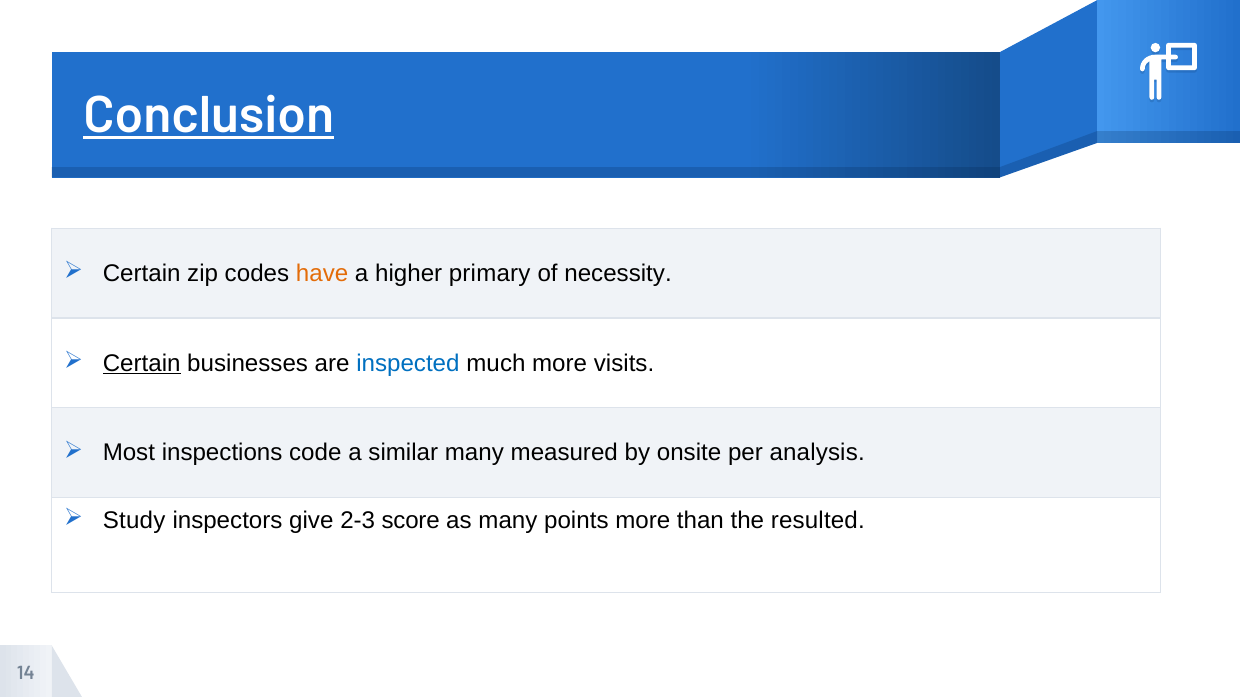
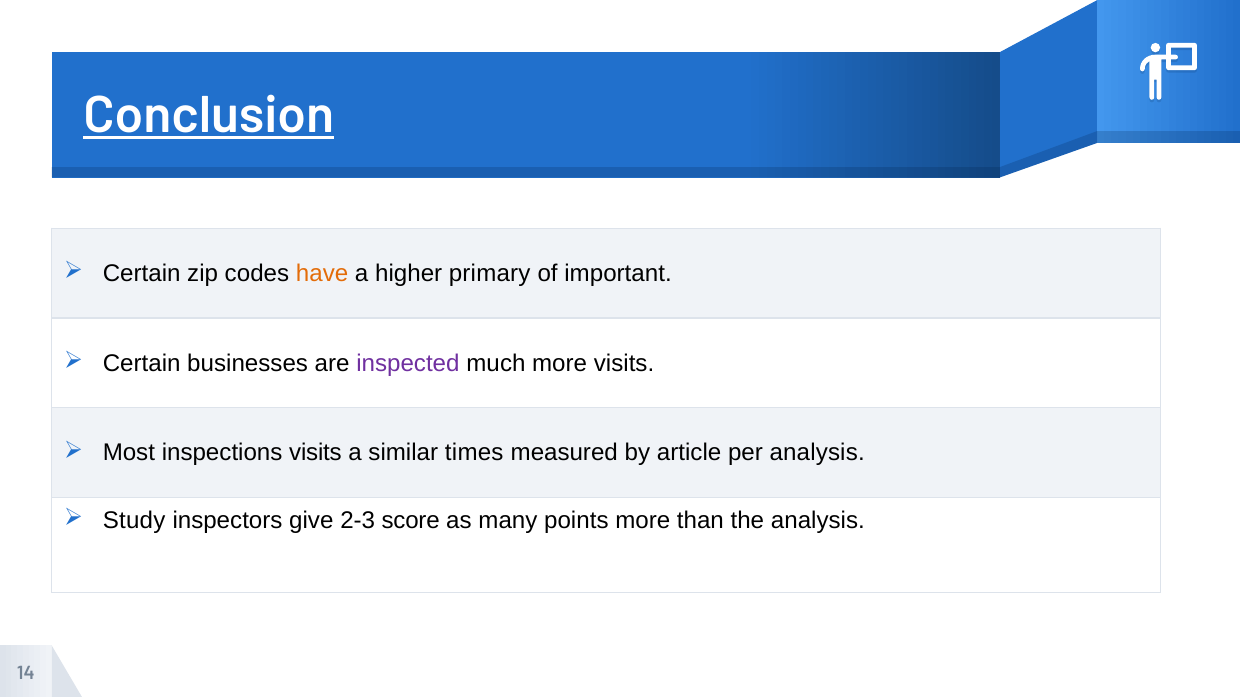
necessity: necessity -> important (618, 274)
Certain underline: present -> none (142, 364)
inspected colour: blue -> purple (408, 364)
inspections code: code -> visits (315, 453)
similar many: many -> times (474, 453)
onsite: onsite -> article (689, 453)
the resulted: resulted -> analysis (818, 521)
